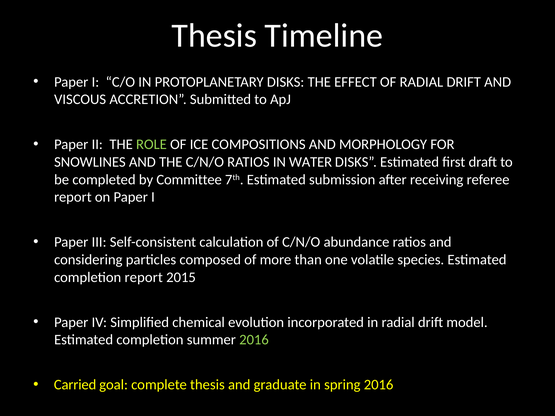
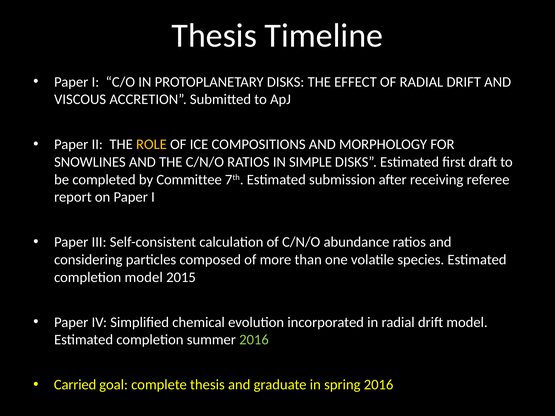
ROLE colour: light green -> yellow (151, 145)
WATER: WATER -> SIMPLE (311, 162)
completion report: report -> model (144, 277)
